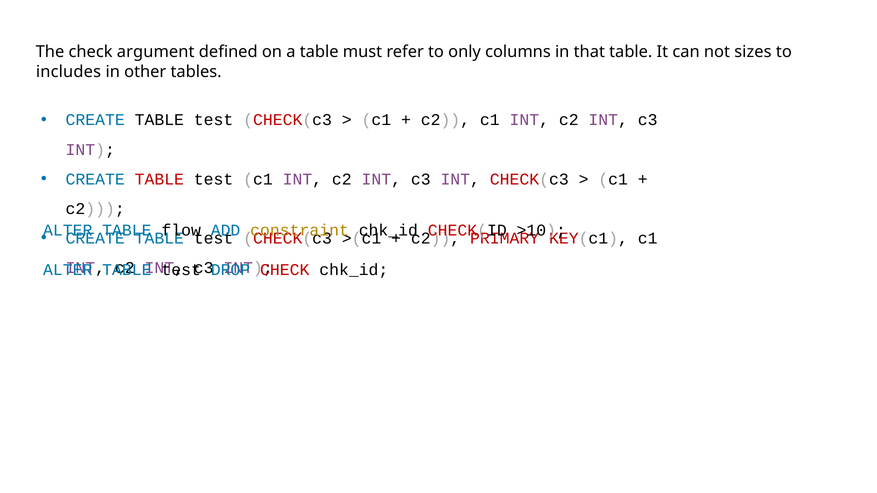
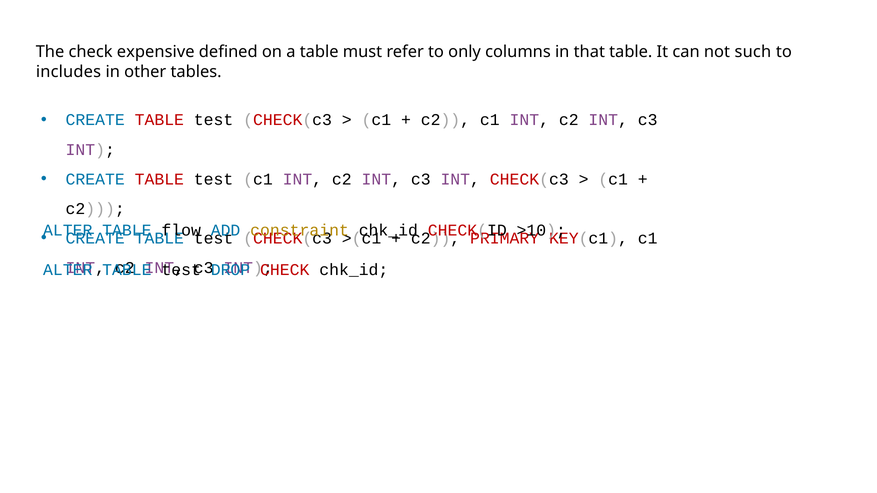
argument: argument -> expensive (156, 52)
sizes: sizes -> such (753, 52)
TABLE colour: black -> red (159, 120)
